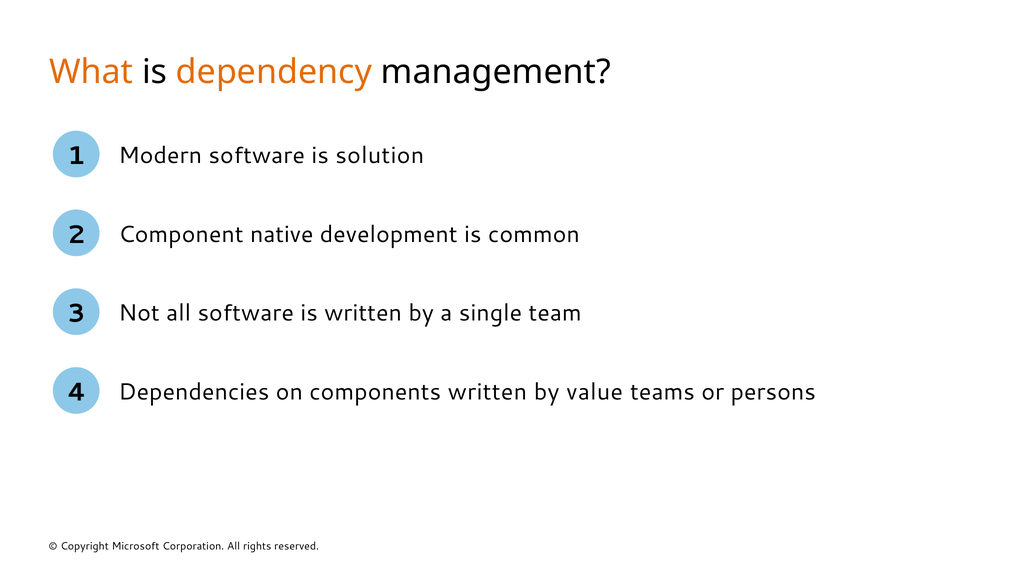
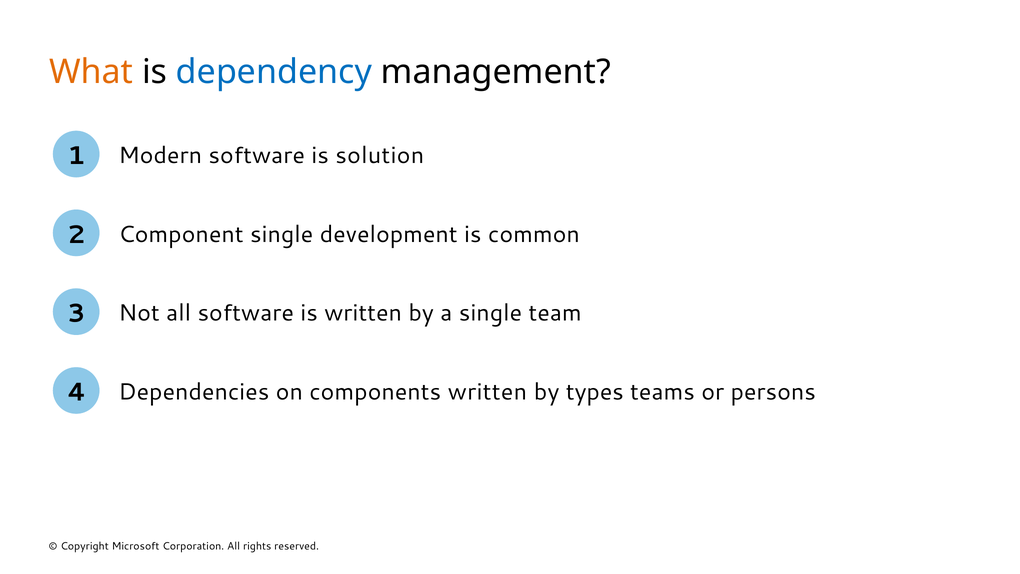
dependency colour: orange -> blue (274, 72)
Component native: native -> single (282, 234)
value: value -> types (595, 392)
